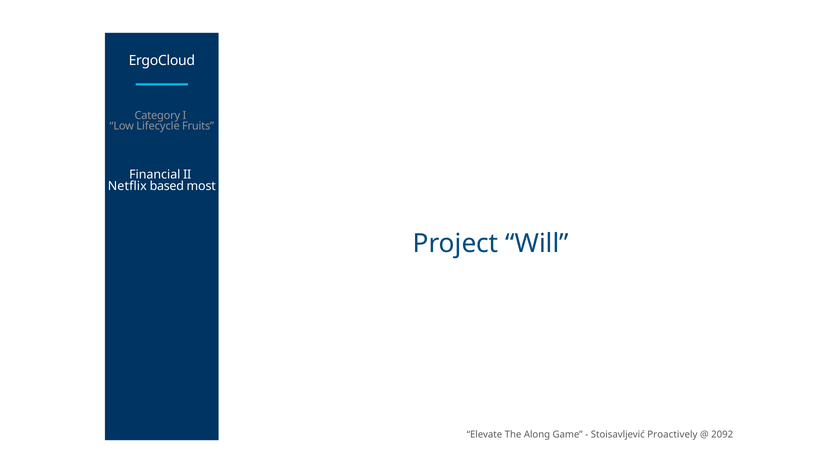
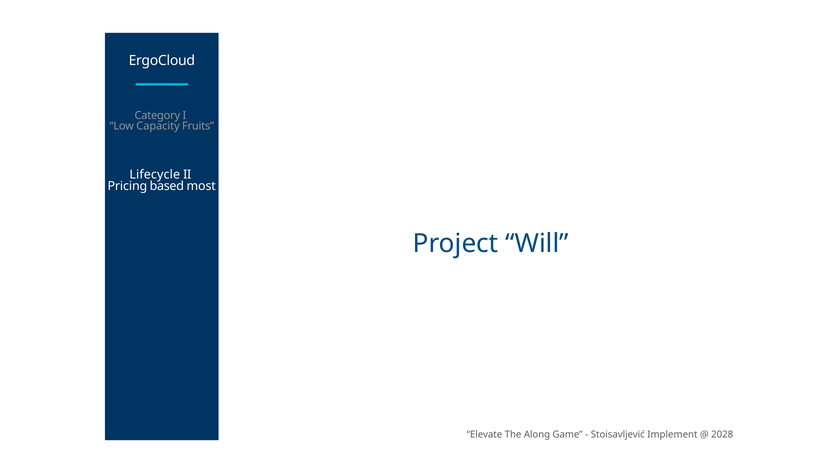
Lifecycle: Lifecycle -> Capacity (158, 126)
Financial: Financial -> Lifecycle (155, 174)
Netflix: Netflix -> Pricing (127, 186)
Proactively: Proactively -> Implement (672, 434)
2092: 2092 -> 2028 (722, 434)
